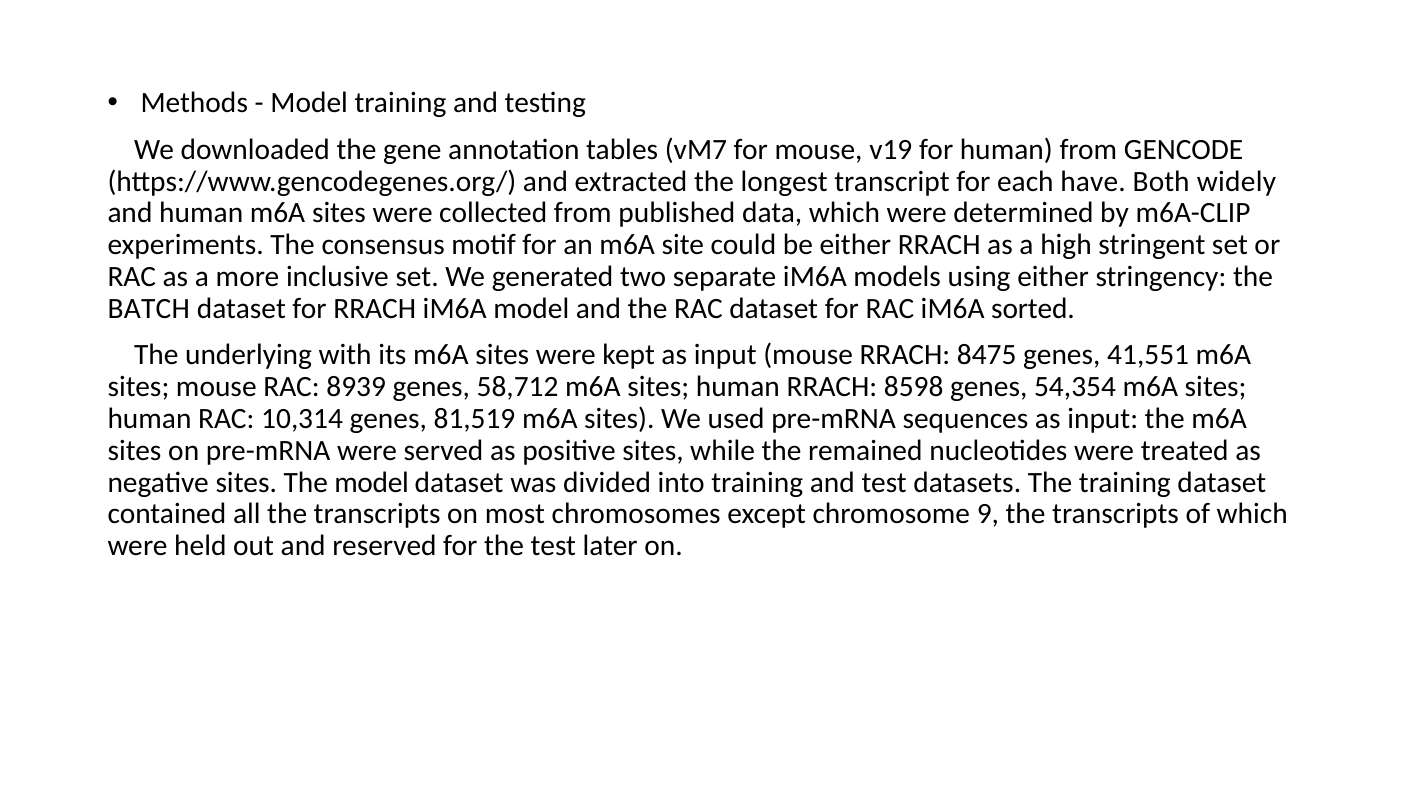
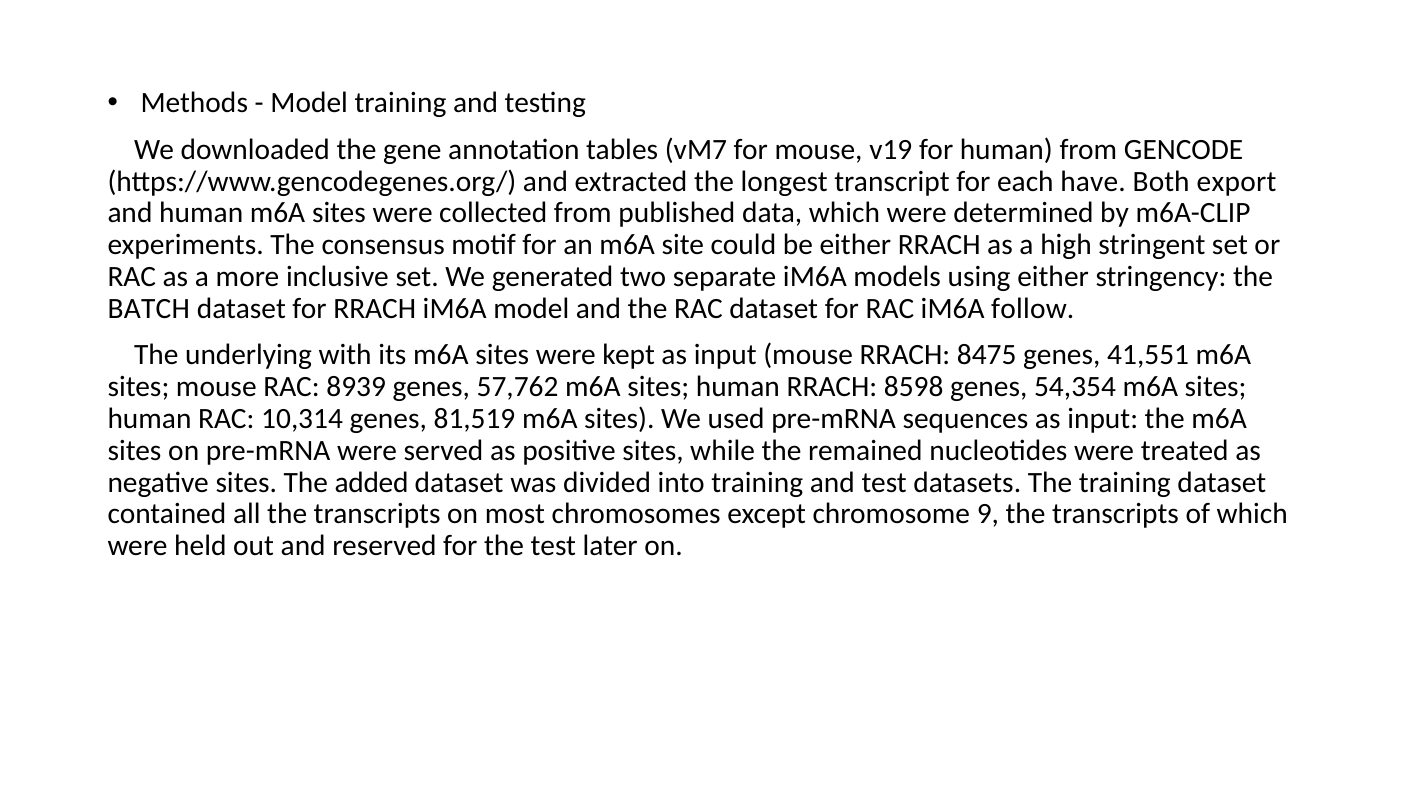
widely: widely -> export (1237, 181)
sorted: sorted -> follow (1033, 309)
58,712: 58,712 -> 57,762 (518, 387)
The model: model -> added (372, 482)
